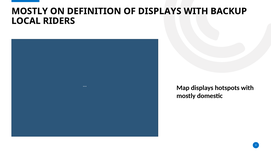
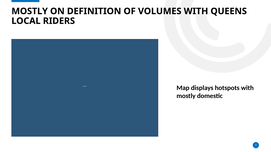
OF DISPLAYS: DISPLAYS -> VOLUMES (160, 11)
BACKUP: BACKUP -> QUEENS (229, 11)
